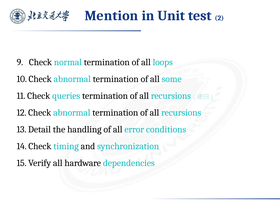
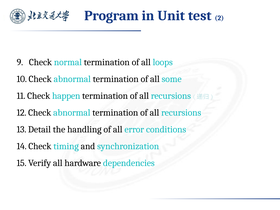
Mention: Mention -> Program (112, 16)
queries: queries -> happen (66, 96)
